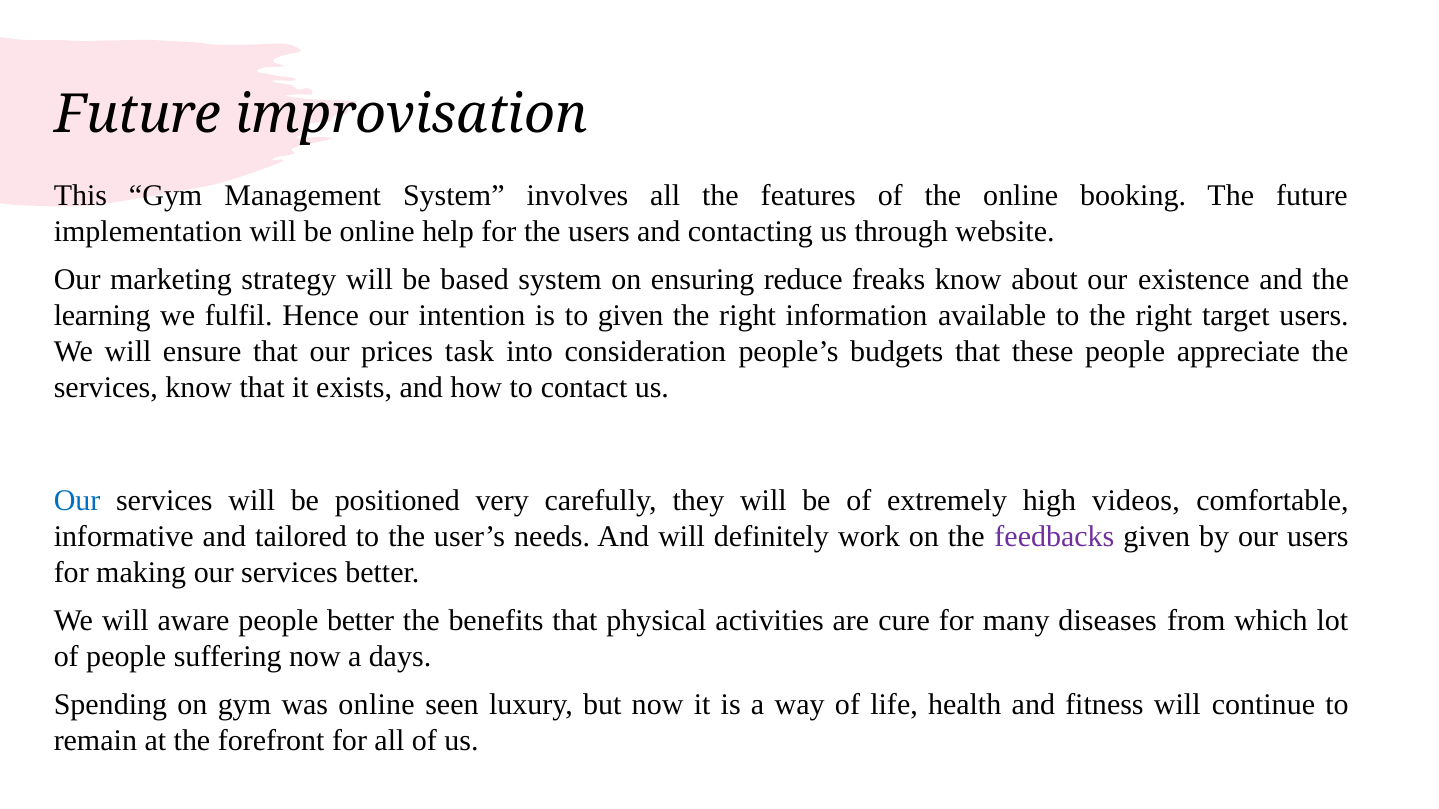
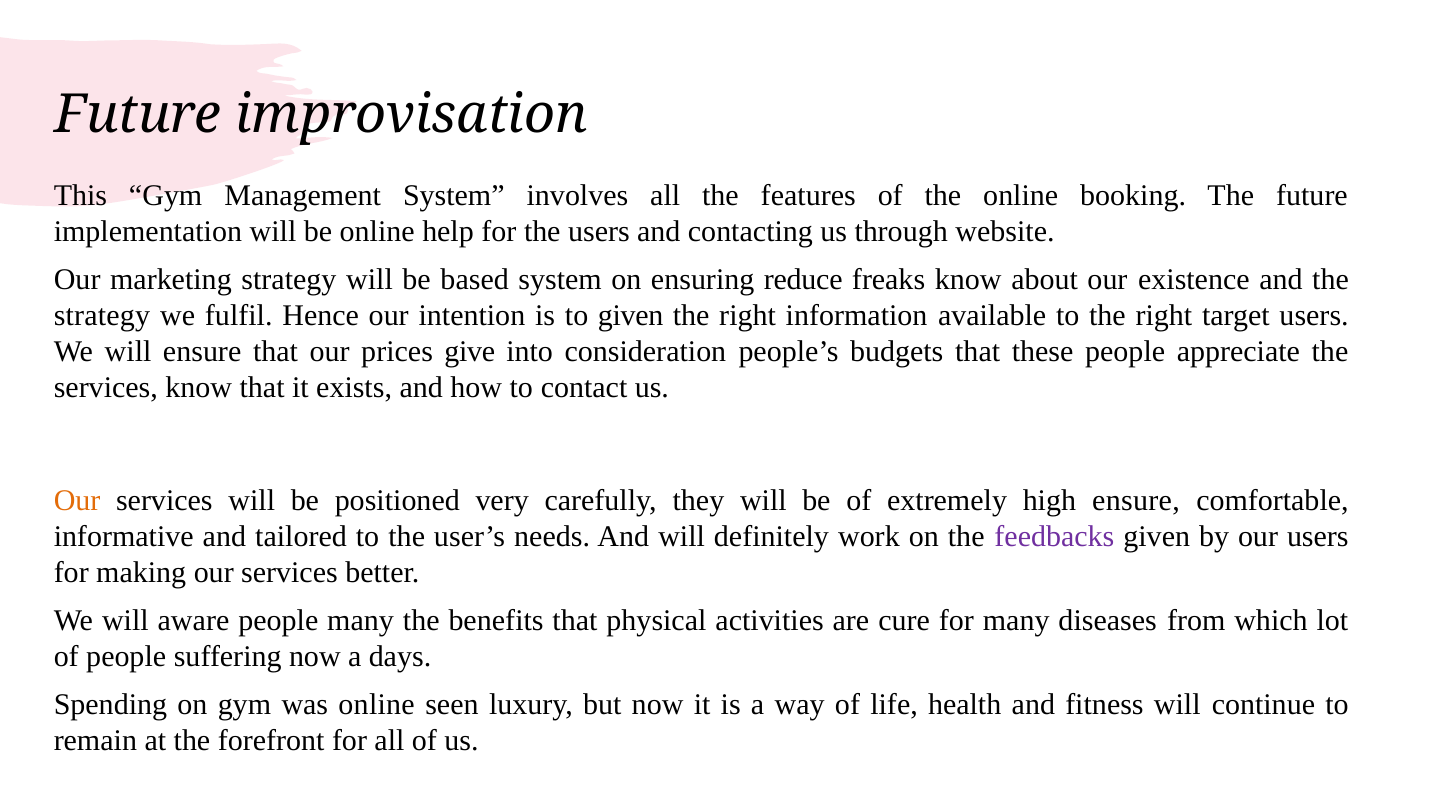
learning: learning -> strategy (102, 316)
task: task -> give (470, 352)
Our colour: blue -> orange (77, 501)
high videos: videos -> ensure (1136, 501)
people better: better -> many (361, 621)
